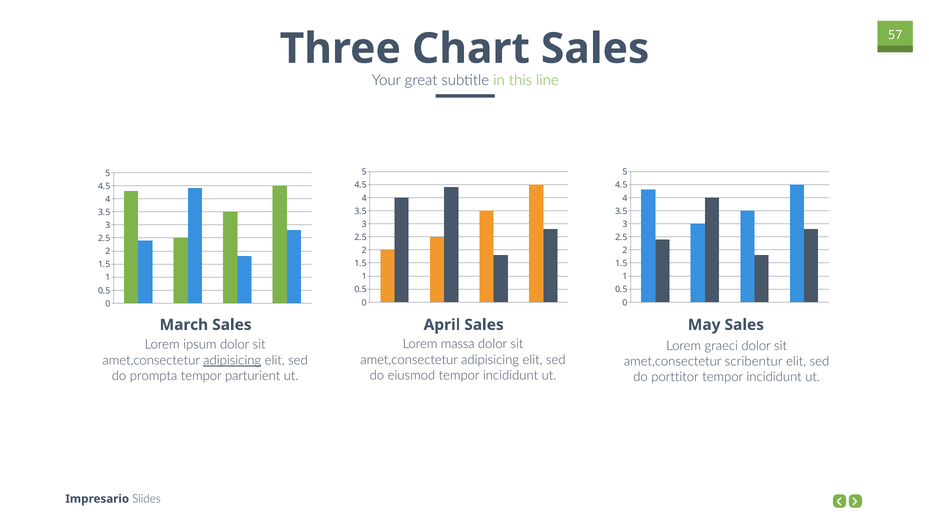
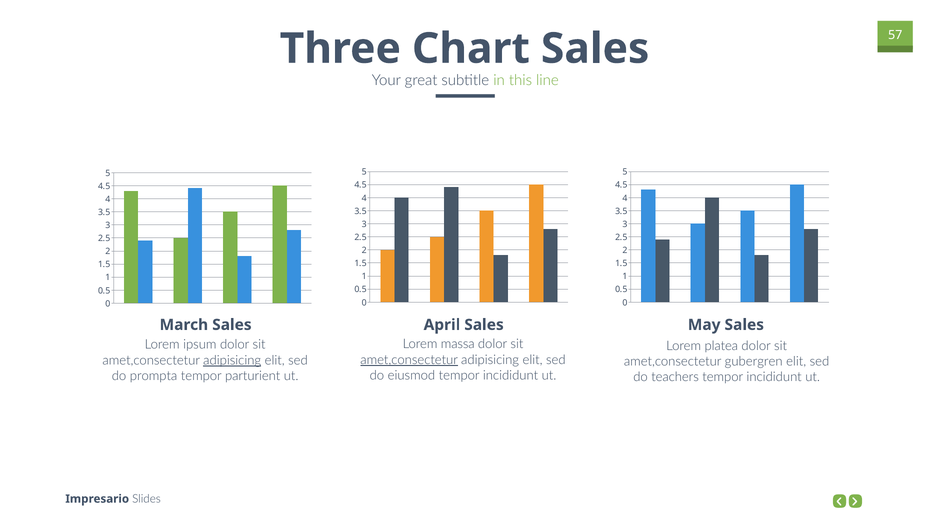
graeci: graeci -> platea (721, 346)
amet,consectetur underline: none -> present (409, 360)
scribentur: scribentur -> gubergren (754, 361)
porttitor: porttitor -> teachers (675, 377)
